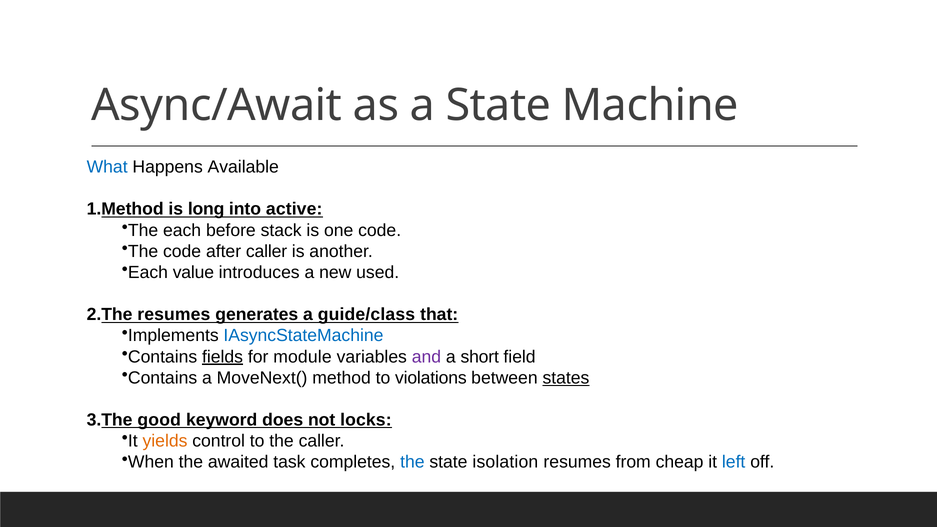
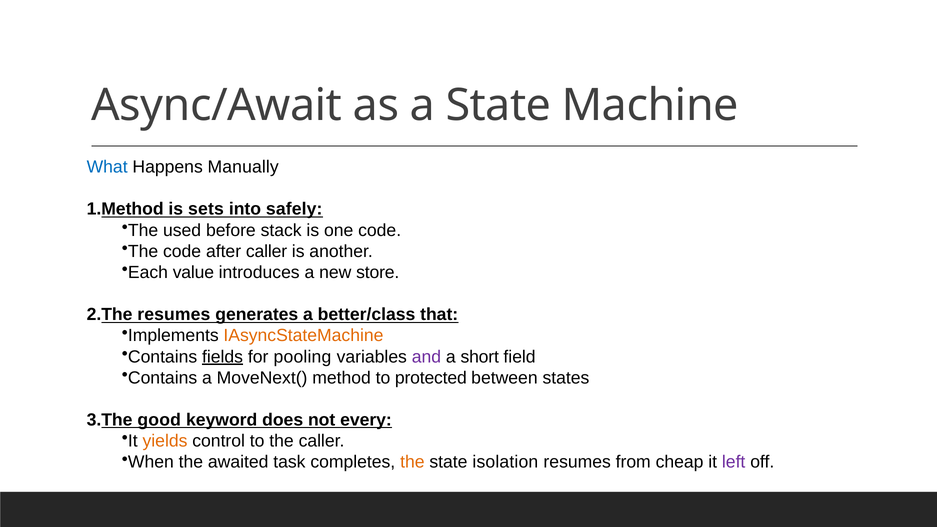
Available: Available -> Manually (243, 167)
long: long -> sets (206, 209)
active: active -> safely (294, 209)
The each: each -> used (182, 230)
used: used -> store (378, 272)
guide/class: guide/class -> better/class (367, 315)
IAsyncStateMachine colour: blue -> orange (303, 336)
module: module -> pooling (302, 357)
violations: violations -> protected (431, 378)
states underline: present -> none (566, 378)
locks: locks -> every (366, 420)
the colour: blue -> orange (412, 462)
left colour: blue -> purple (734, 462)
